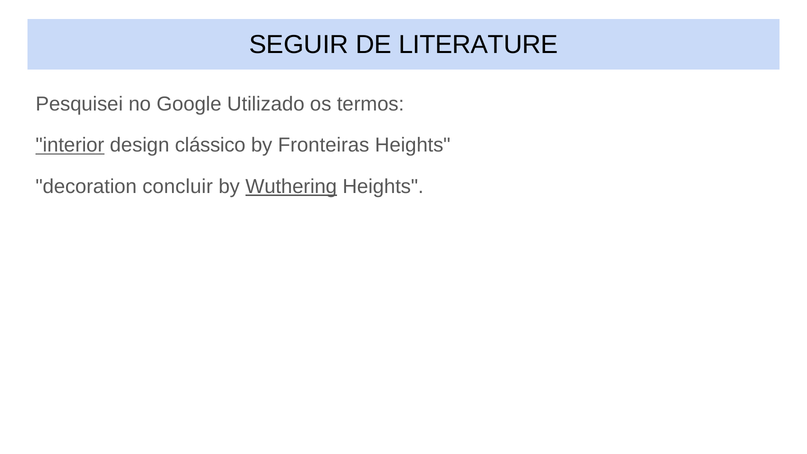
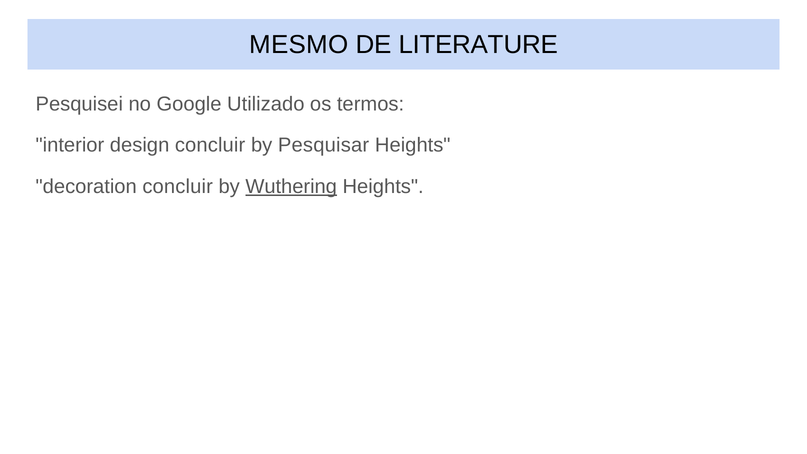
SEGUIR: SEGUIR -> MESMO (299, 45)
interior underline: present -> none (70, 145)
design clássico: clássico -> concluir (210, 145)
Fronteiras: Fronteiras -> Pesquisar (324, 145)
